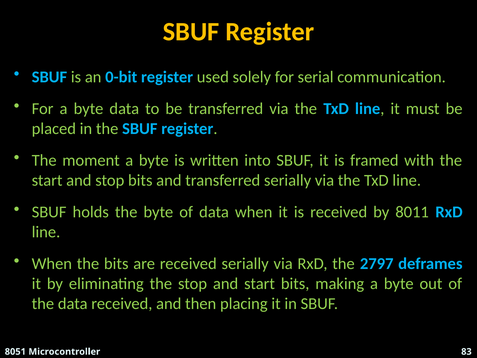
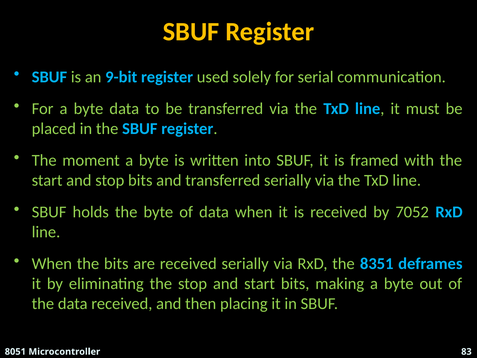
0-bit: 0-bit -> 9-bit (121, 77)
8011: 8011 -> 7052 (412, 212)
2797: 2797 -> 8351 (377, 264)
